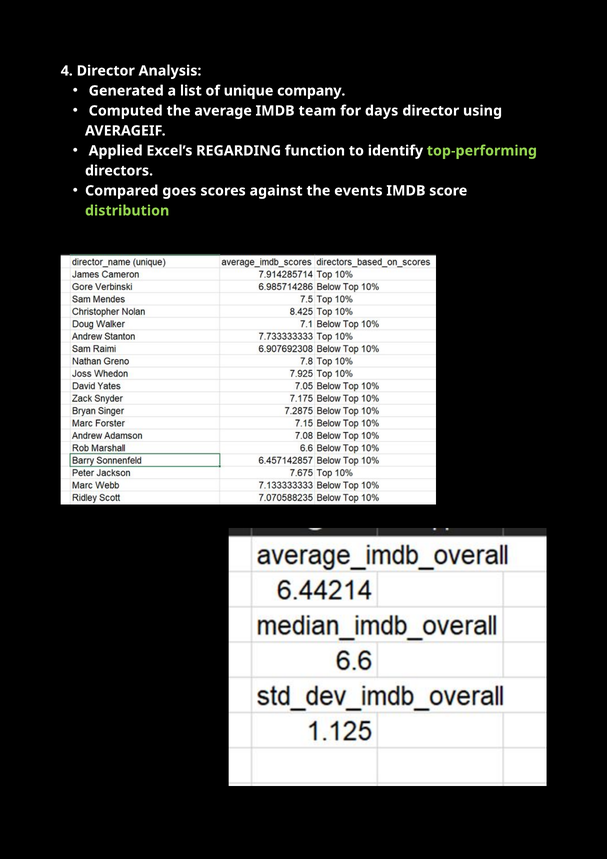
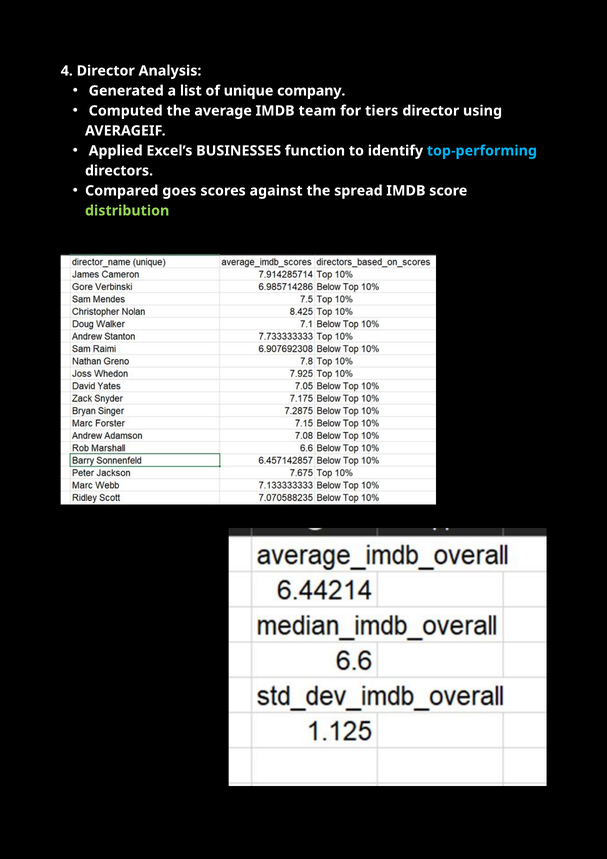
days: days -> tiers (382, 111)
REGARDING: REGARDING -> BUSINESSES (239, 151)
top-performing colour: light green -> light blue (482, 151)
events: events -> spread (358, 191)
